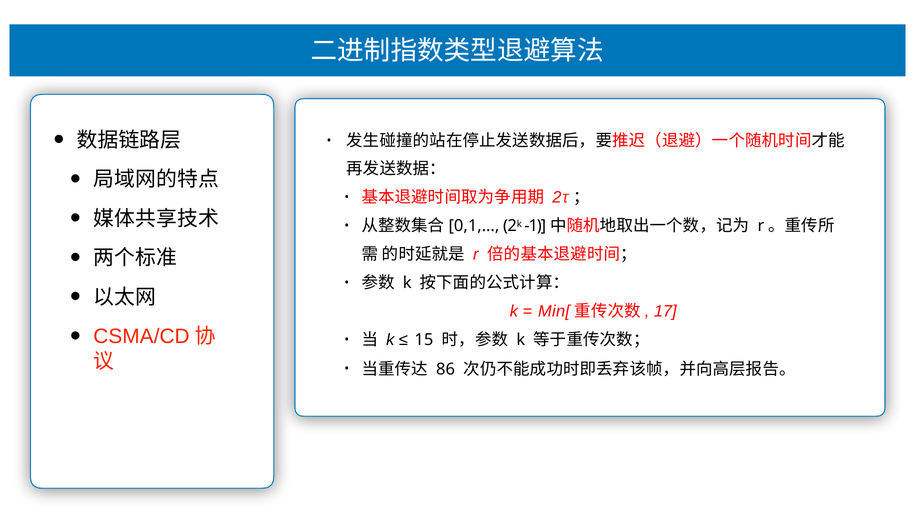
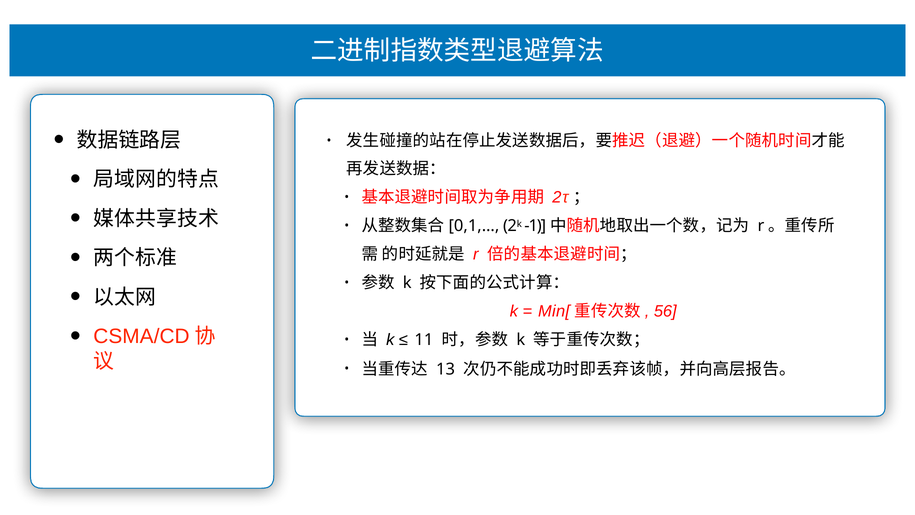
17: 17 -> 56 (665, 311)
15: 15 -> 11 (424, 340)
86: 86 -> 13 (445, 369)
